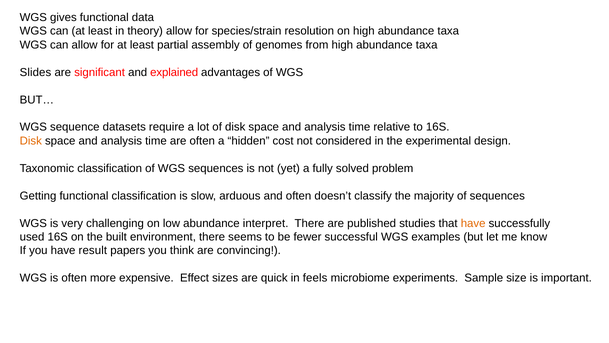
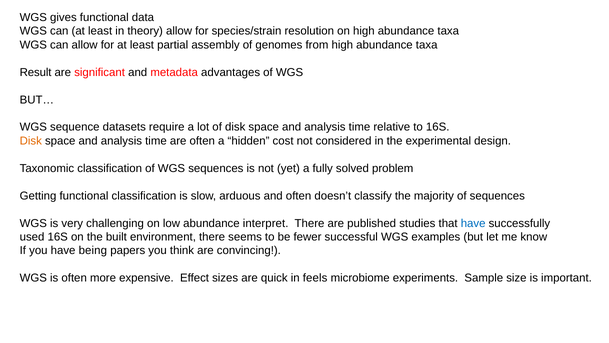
Slides: Slides -> Result (36, 72)
explained: explained -> metadata (174, 72)
have colour: orange -> blue (473, 223)
result: result -> being (93, 250)
